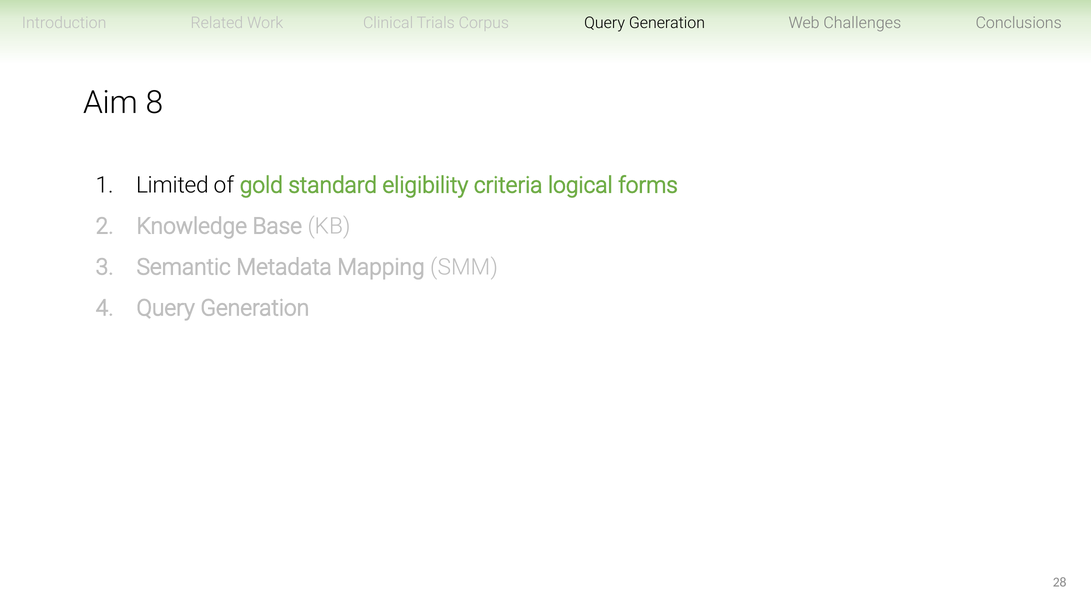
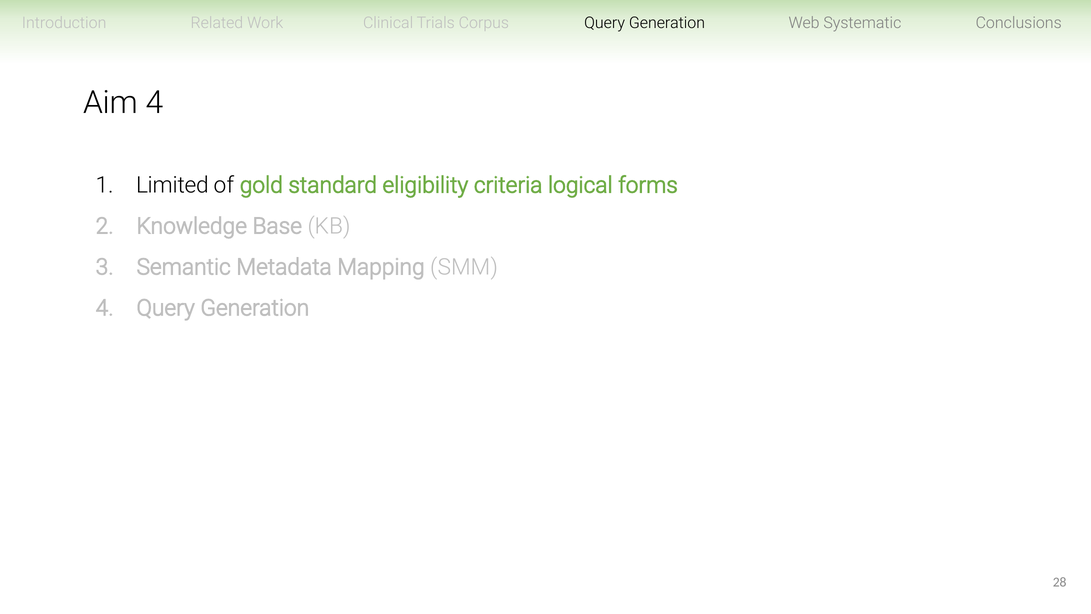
Challenges: Challenges -> Systematic (862, 23)
Aim 8: 8 -> 4 (155, 103)
